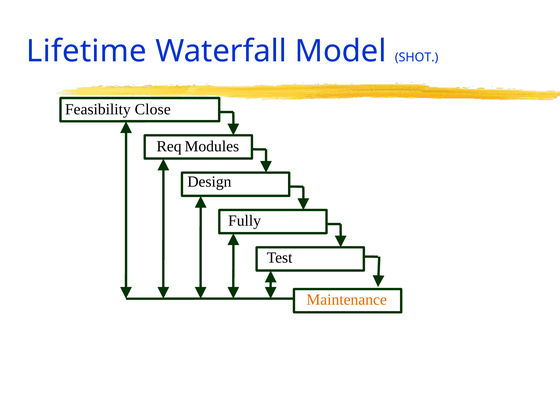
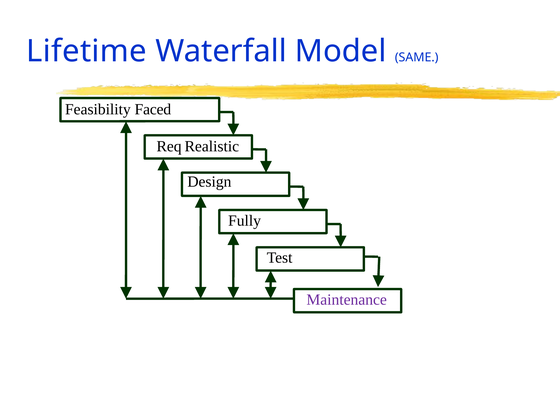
SHOT: SHOT -> SAME (417, 57)
Close: Close -> Faced (153, 109)
Modules: Modules -> Realistic (212, 146)
Maintenance colour: orange -> purple (347, 300)
